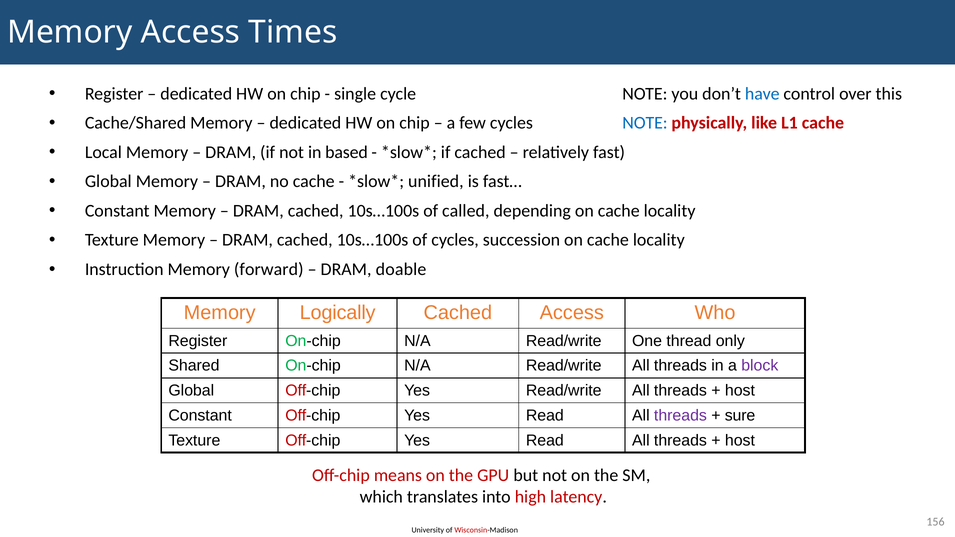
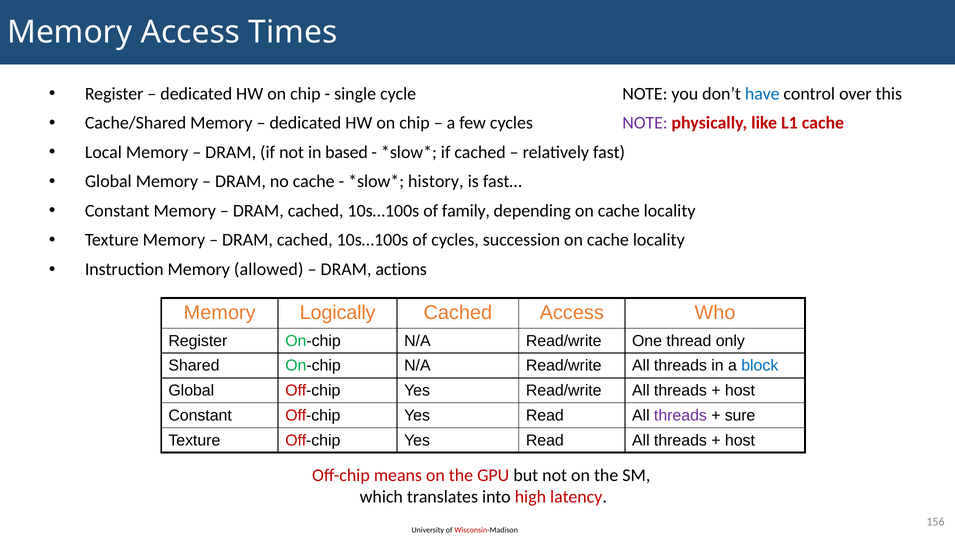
NOTE colour: blue -> purple (645, 123)
unified: unified -> history (436, 182)
called: called -> family (466, 211)
forward: forward -> allowed (269, 269)
doable: doable -> actions (401, 269)
block colour: purple -> blue (760, 366)
